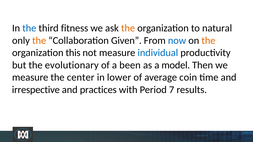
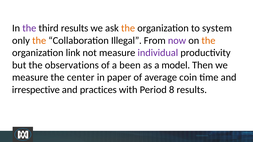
the colour: blue -> purple (29, 28)
third fitness: fitness -> results (75, 28)
natural: natural -> system (217, 28)
Given: Given -> Illegal (126, 41)
now colour: blue -> purple (177, 41)
this: this -> link (73, 53)
individual colour: blue -> purple (158, 53)
evolutionary: evolutionary -> observations (72, 65)
lower: lower -> paper (119, 78)
7: 7 -> 8 (172, 90)
